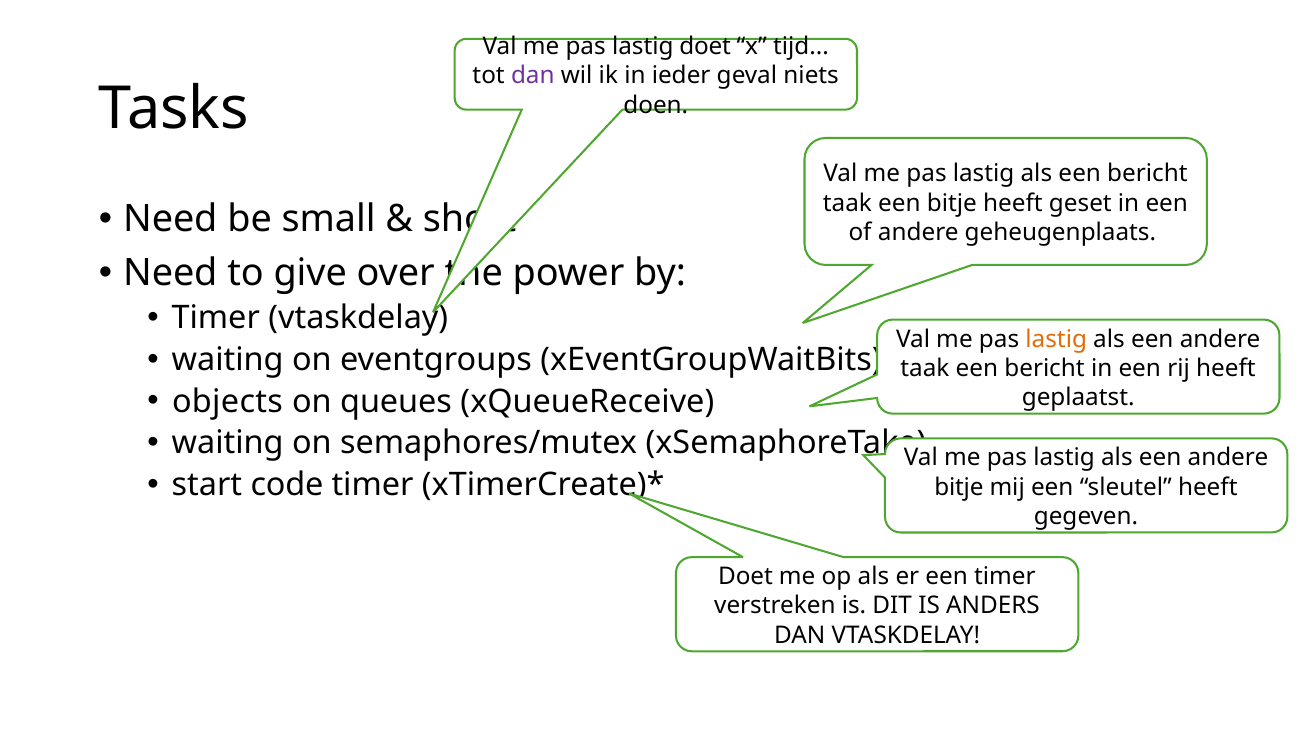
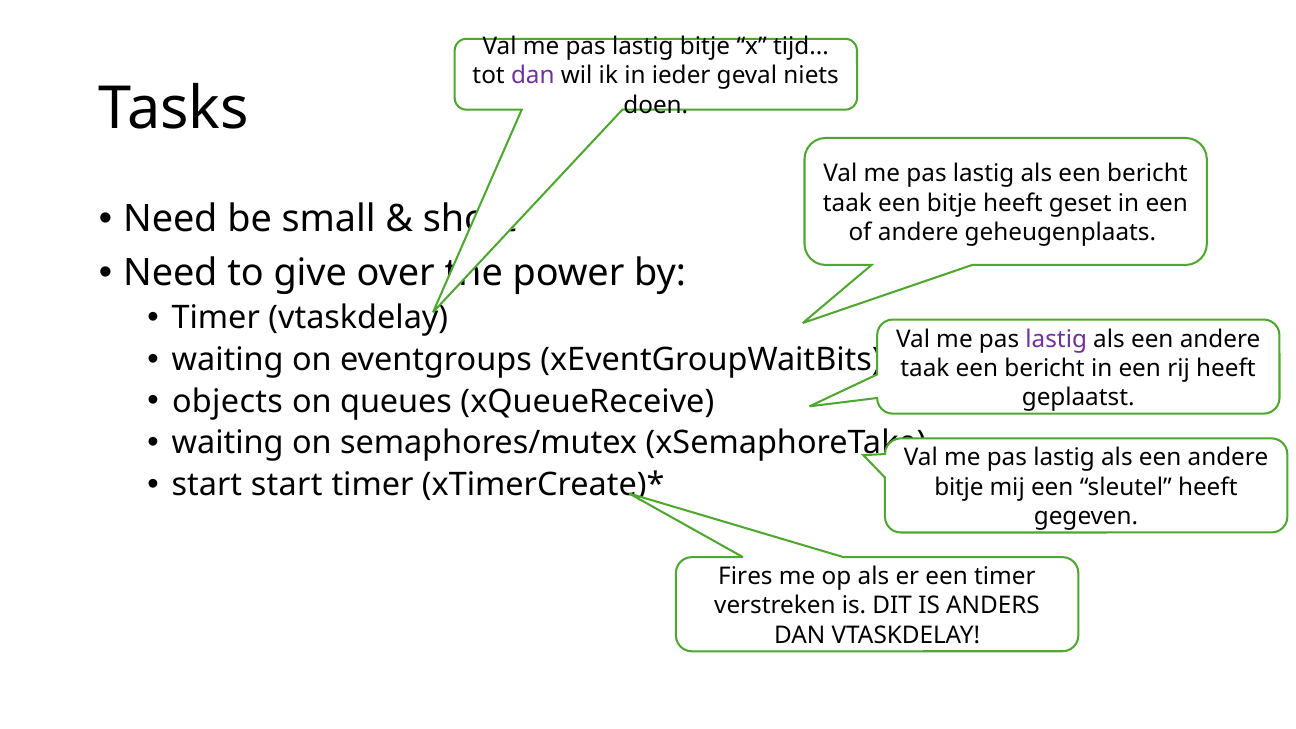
lastig doet: doet -> bitje (705, 47)
lastig colour: orange -> purple (1056, 339)
start code: code -> start (287, 485)
Doet: Doet -> Fires (745, 577)
